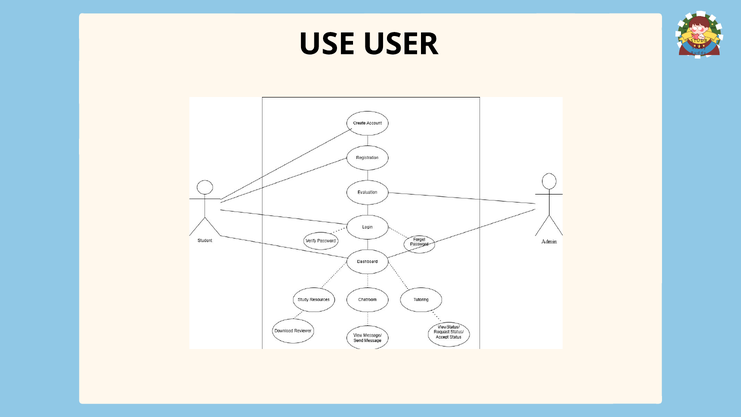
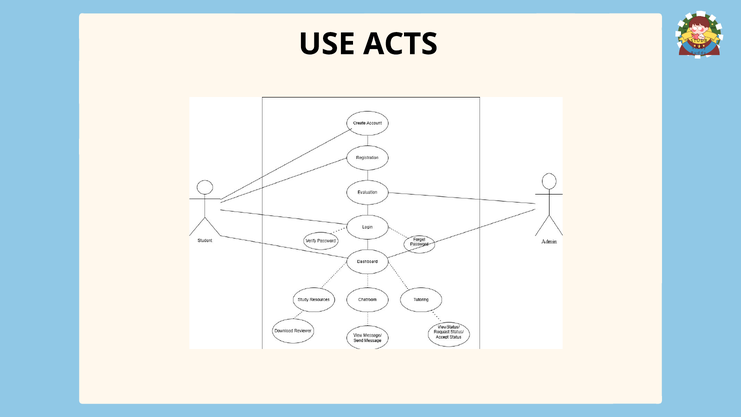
USER: USER -> ACTS (400, 44)
